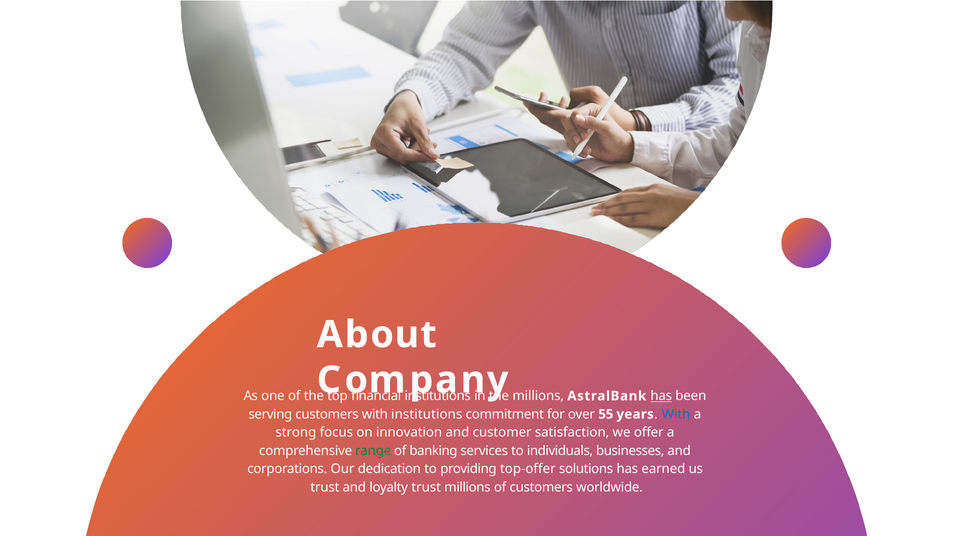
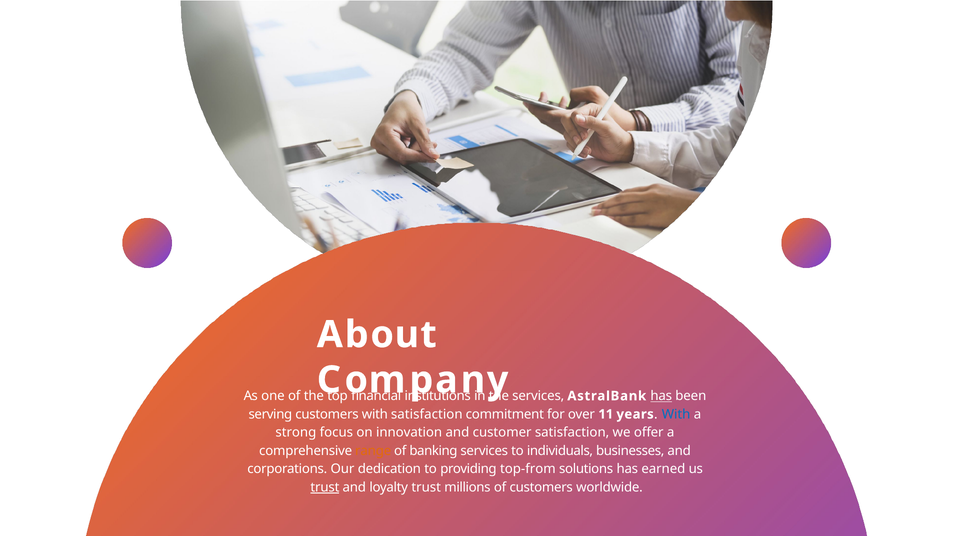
millions: millions -> services (538, 396)
with institutions: institutions -> satisfaction (427, 414)
55: 55 -> 11 (606, 414)
range colour: green -> orange (373, 451)
top-offer: top-offer -> top-from (528, 469)
trust underline: none -> present (325, 487)
